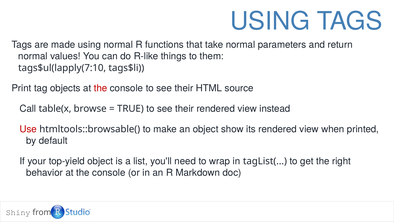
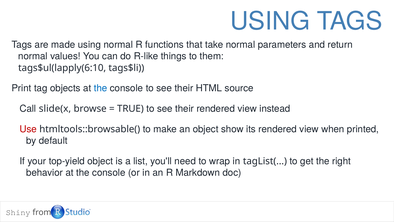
tags$ul(lapply(7:10: tags$ul(lapply(7:10 -> tags$ul(lapply(6:10 (62, 68)
the colour: red -> blue (101, 88)
table(x: table(x -> slide(x (55, 109)
